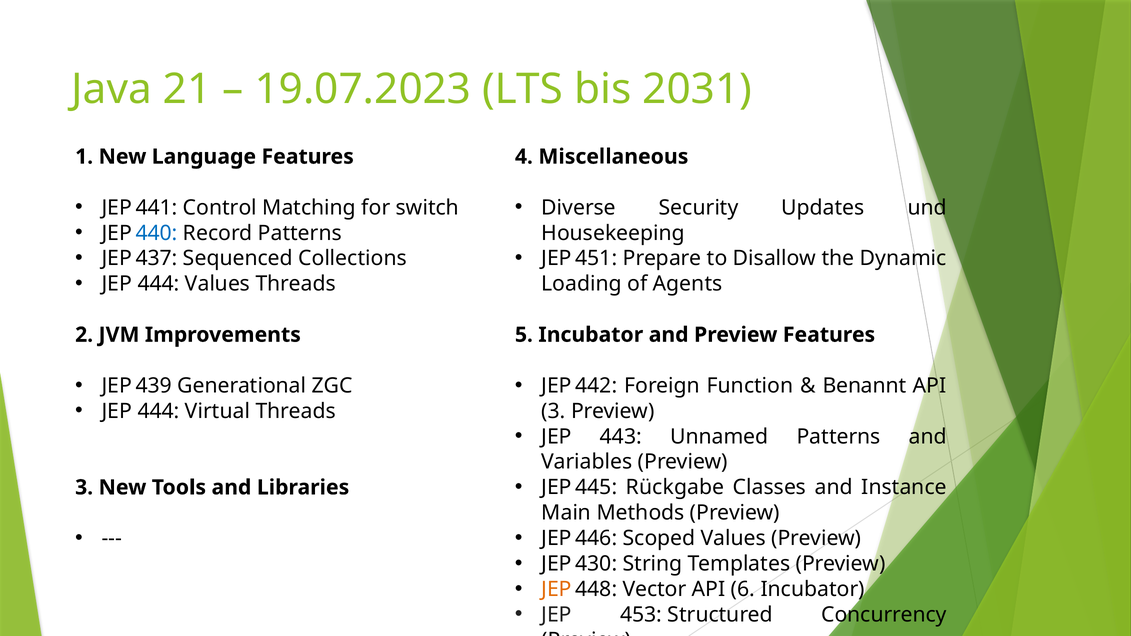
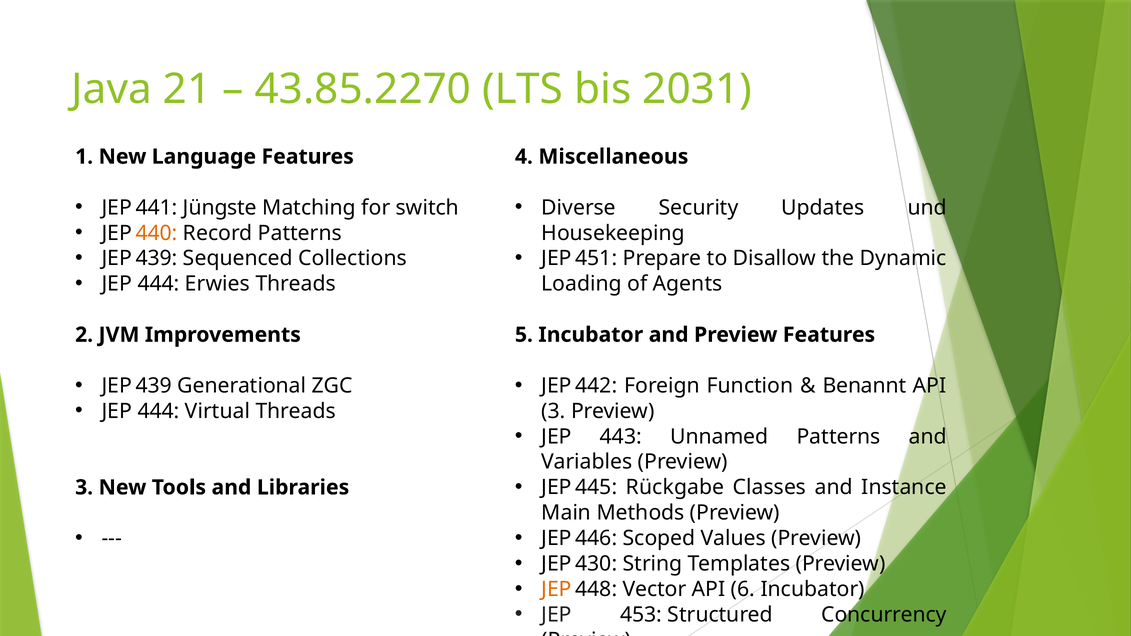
19.07.2023: 19.07.2023 -> 43.85.2270 (363, 89)
Control: Control -> Jüngste (220, 208)
440 colour: blue -> orange (157, 233)
437: 437 -> 439 (157, 259)
444 Values: Values -> Erwies (218, 284)
